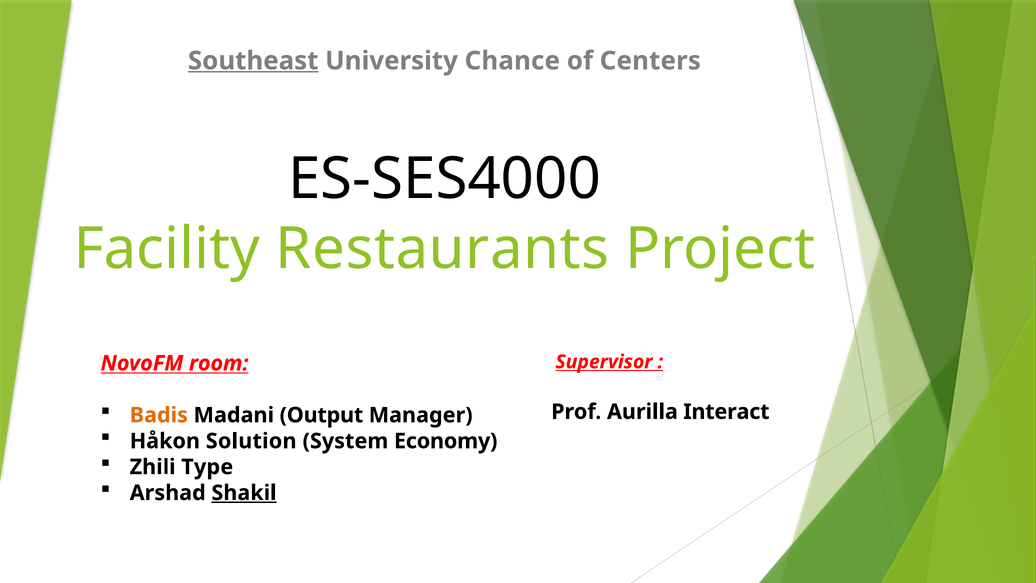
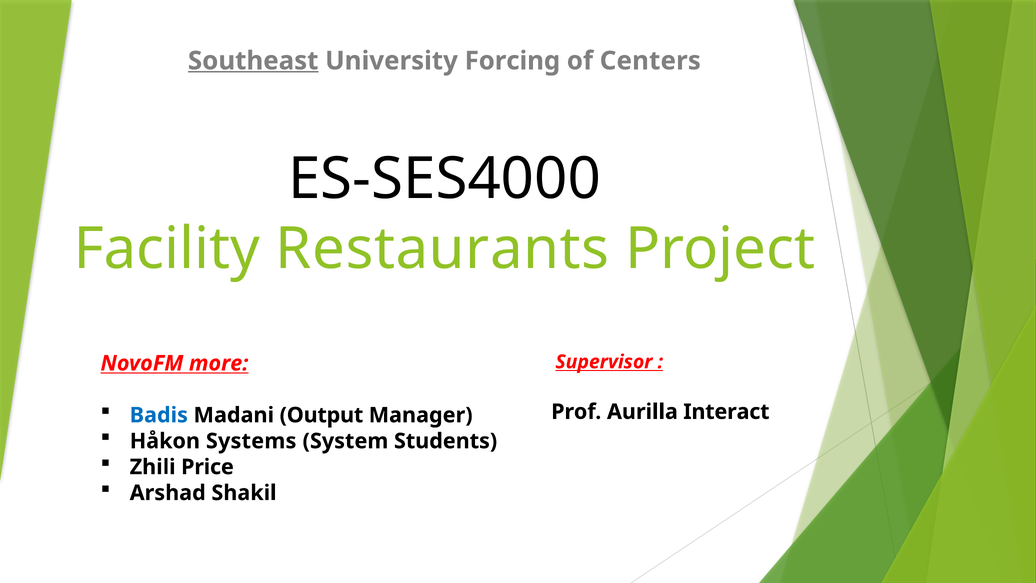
Chance: Chance -> Forcing (512, 61)
room: room -> more (219, 363)
Badis colour: orange -> blue (159, 415)
Solution: Solution -> Systems (251, 441)
Economy: Economy -> Students (446, 441)
Type: Type -> Price (207, 467)
Shakil underline: present -> none (244, 493)
